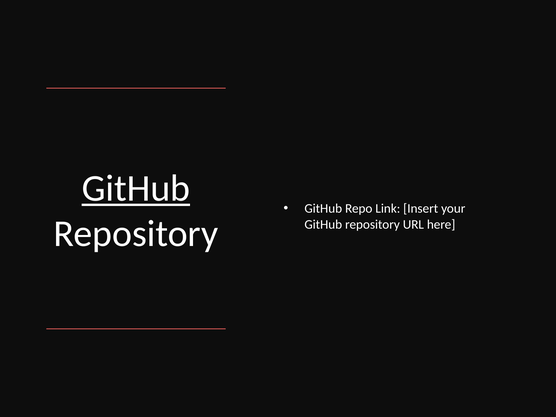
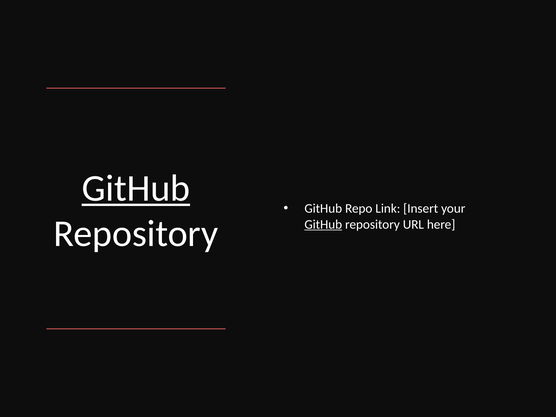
GitHub underline: none -> present (323, 224)
